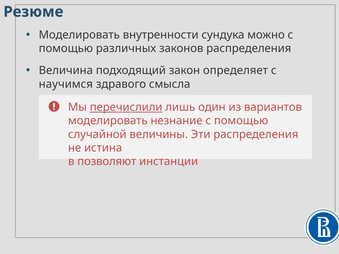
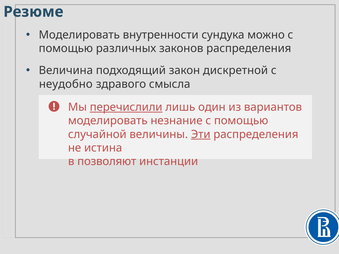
определяет: определяет -> дискретной (235, 71)
научимся: научимся -> неудобно (66, 84)
Эти underline: none -> present (201, 134)
